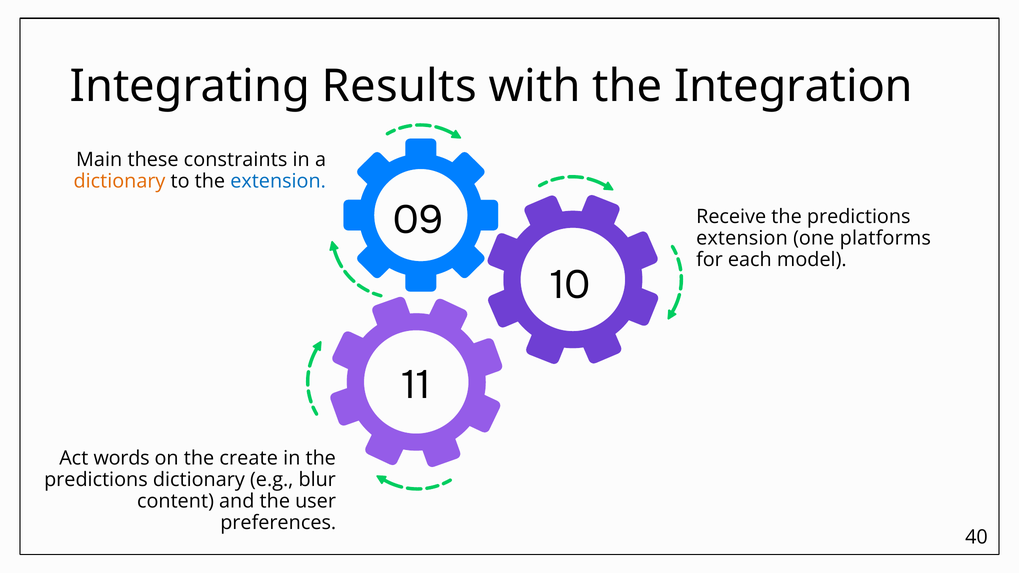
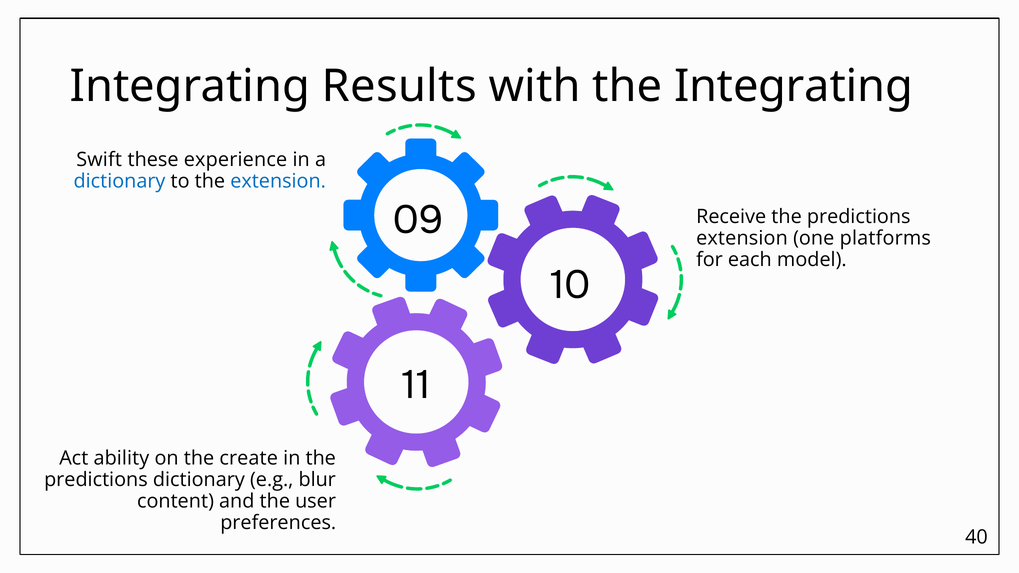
the Integration: Integration -> Integrating (793, 86)
Main: Main -> Swift (99, 160)
constraints: constraints -> experience (235, 160)
dictionary colour: orange -> blue (119, 181)
words: words -> ability (121, 459)
